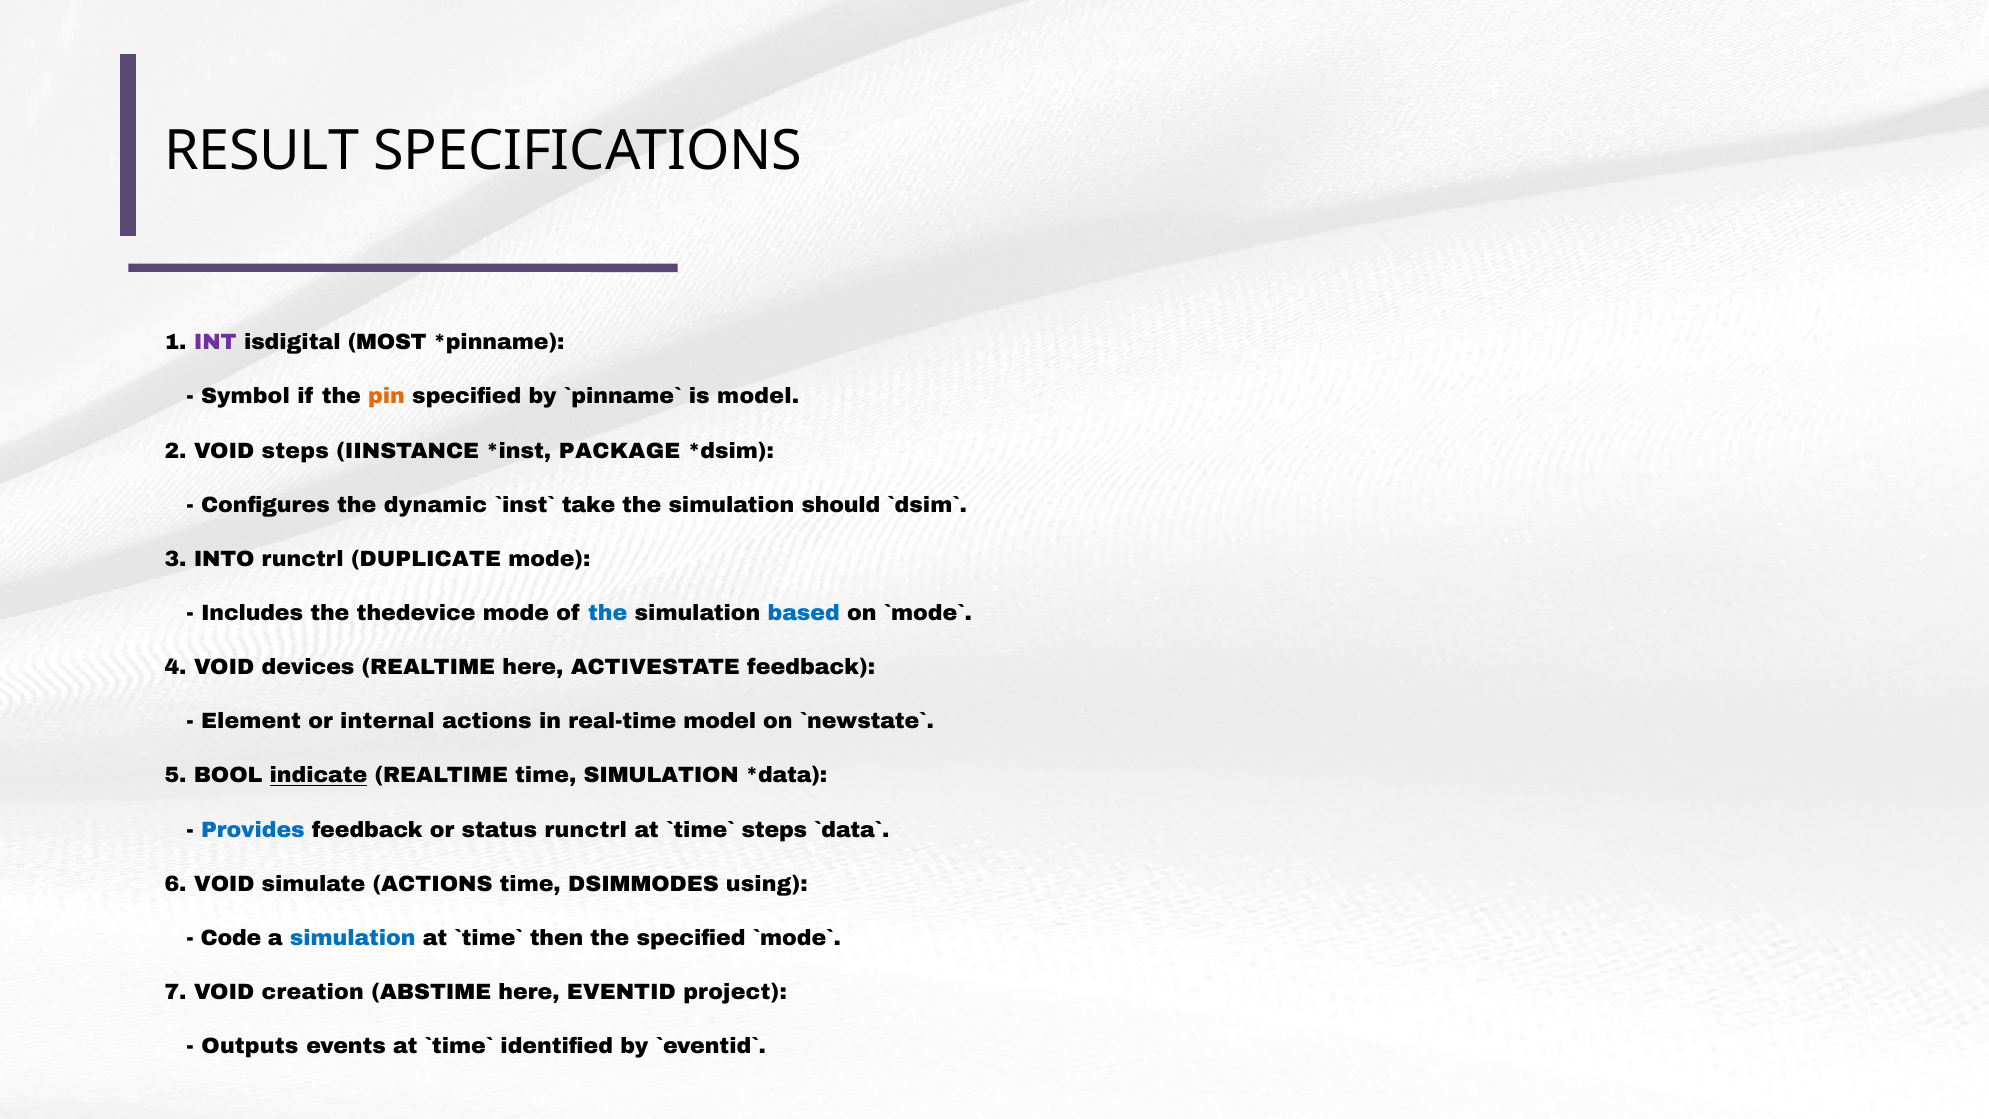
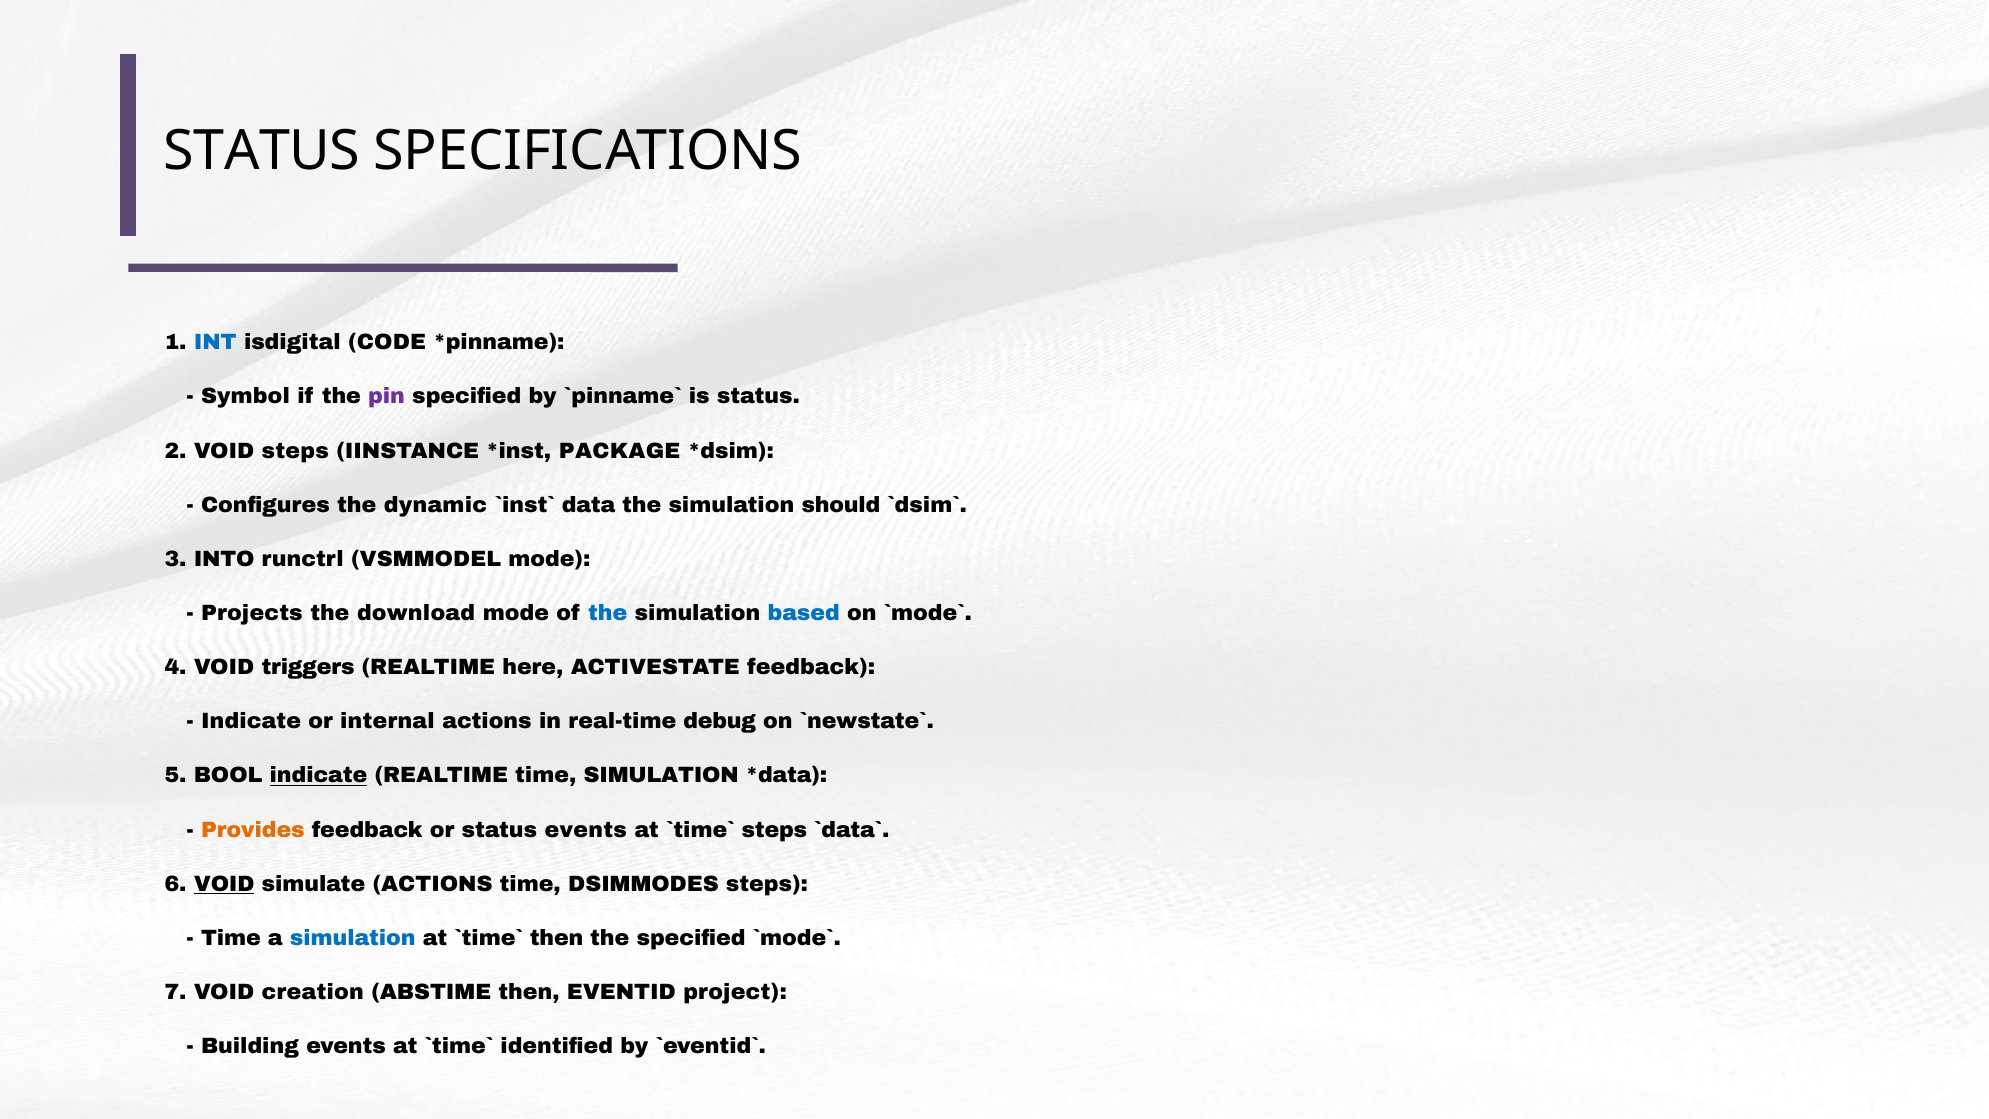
RESULT: RESULT -> STATUS (262, 151)
INT colour: purple -> blue (215, 342)
MOST: MOST -> CODE (387, 342)
pin colour: orange -> purple (387, 397)
is model: model -> status (758, 397)
take: take -> data (589, 505)
DUPLICATE: DUPLICATE -> VSMMODEL (426, 559)
Includes: Includes -> Projects (252, 613)
thedevice: thedevice -> download (416, 613)
devices: devices -> triggers (308, 667)
Element: Element -> Indicate (251, 721)
real-time model: model -> debug (720, 721)
Provides colour: blue -> orange (253, 830)
status runctrl: runctrl -> events (586, 830)
VOID underline: none -> present (224, 884)
DSIMMODES using: using -> steps (767, 884)
Code: Code -> Time (231, 938)
ABSTIME here: here -> then (529, 992)
Outputs: Outputs -> Building (250, 1046)
